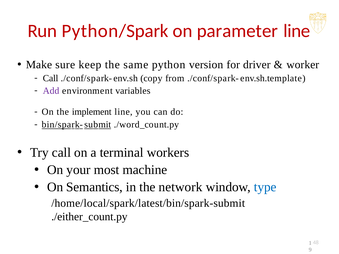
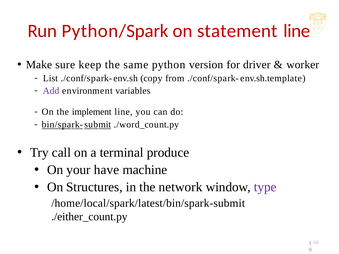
parameter: parameter -> statement (237, 31)
Call: Call -> List (50, 78)
workers: workers -> produce (168, 153)
most: most -> have (107, 170)
Semantics: Semantics -> Structures (94, 187)
type colour: blue -> purple (265, 187)
